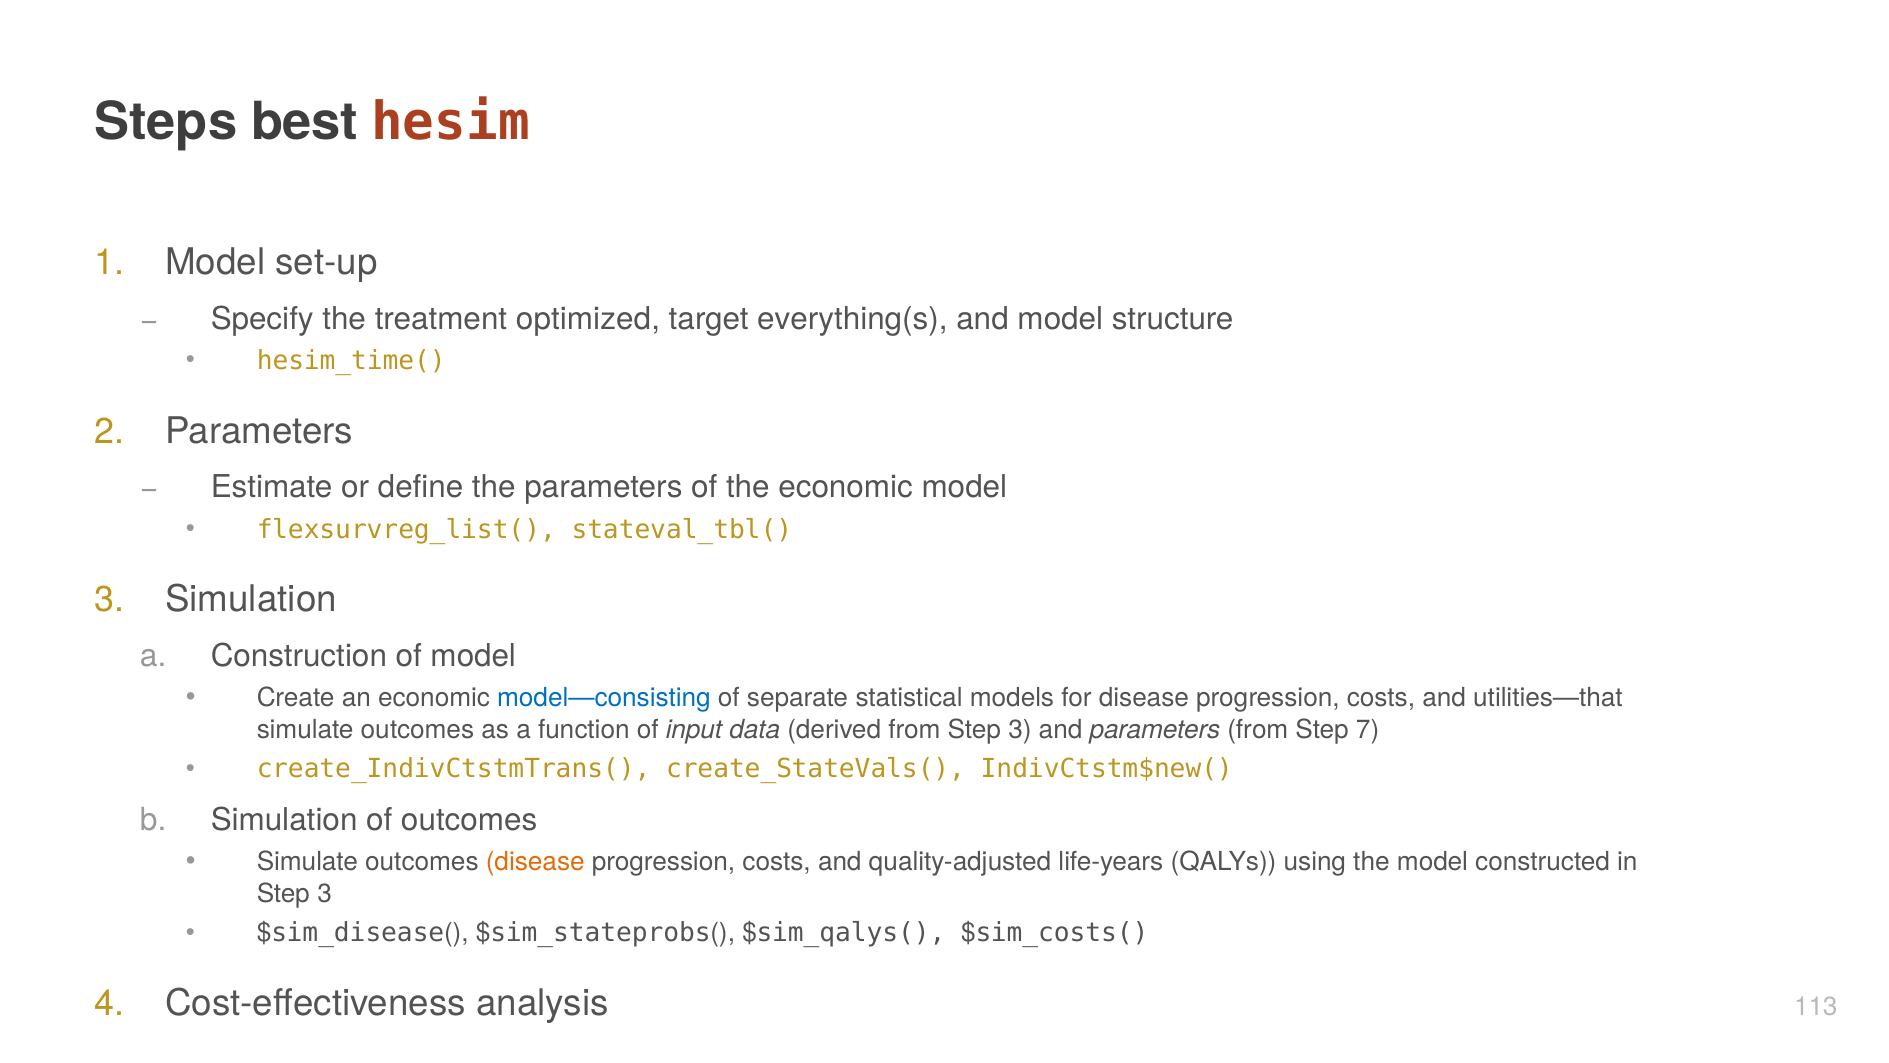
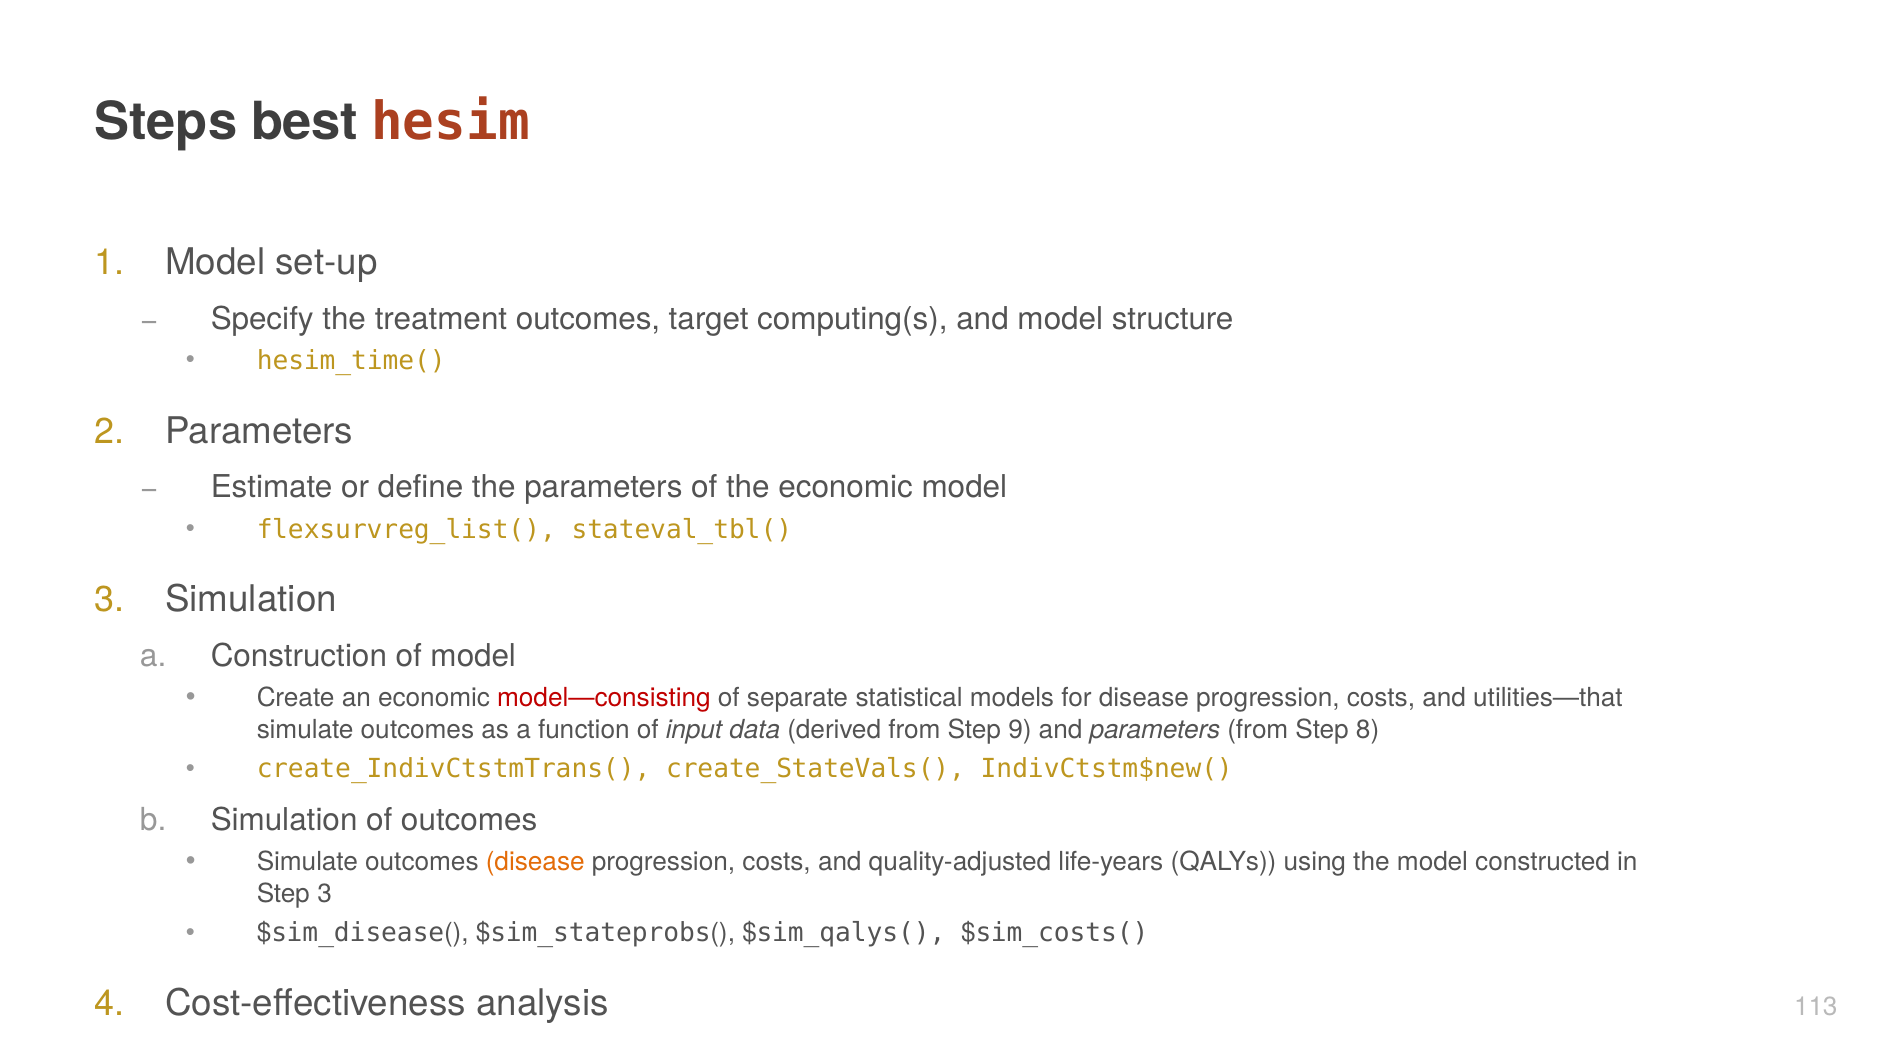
treatment optimized: optimized -> outcomes (588, 319)
everything(s: everything(s -> computing(s (852, 319)
model—consisting colour: blue -> red (604, 698)
from Step 3: 3 -> 9 (1020, 729)
7: 7 -> 8 (1368, 729)
